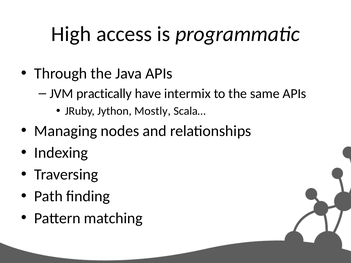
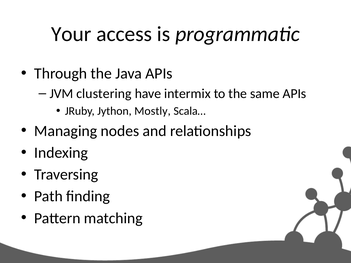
High: High -> Your (71, 34)
practically: practically -> clustering (104, 94)
